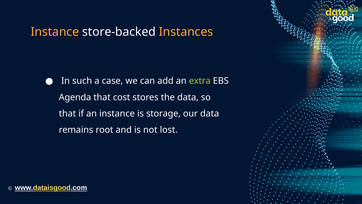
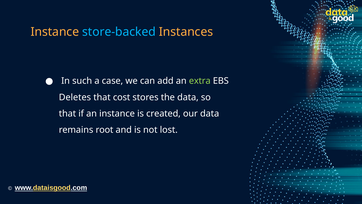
store-backed colour: white -> light blue (119, 32)
Agenda: Agenda -> Deletes (75, 97)
storage: storage -> created (163, 113)
